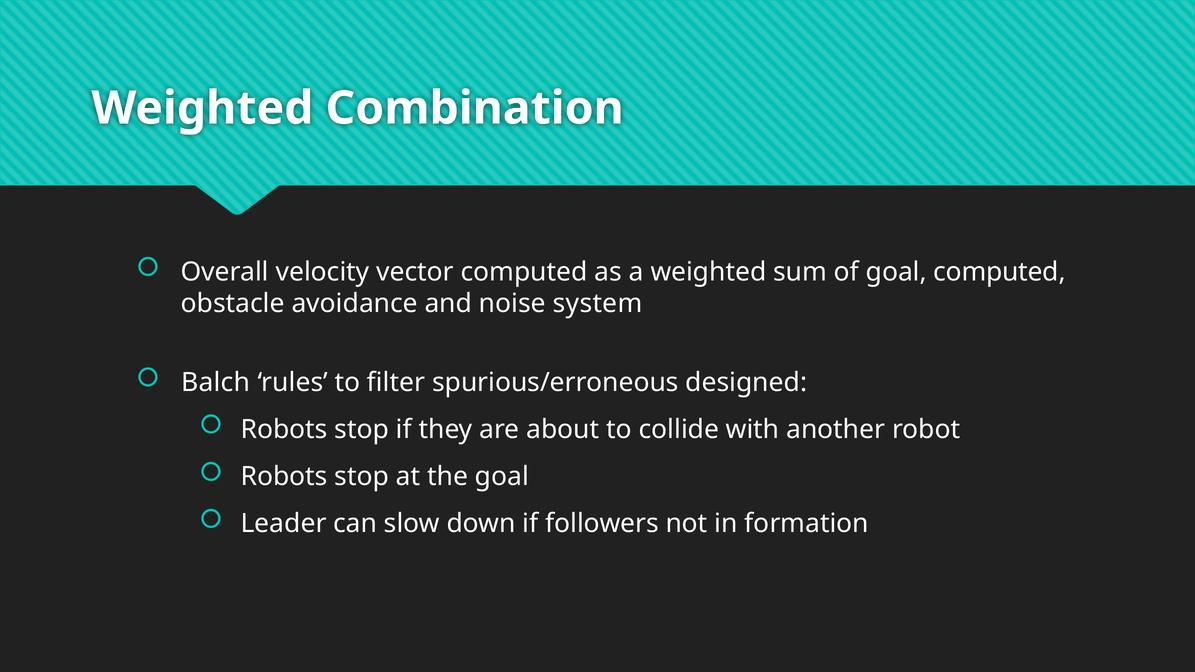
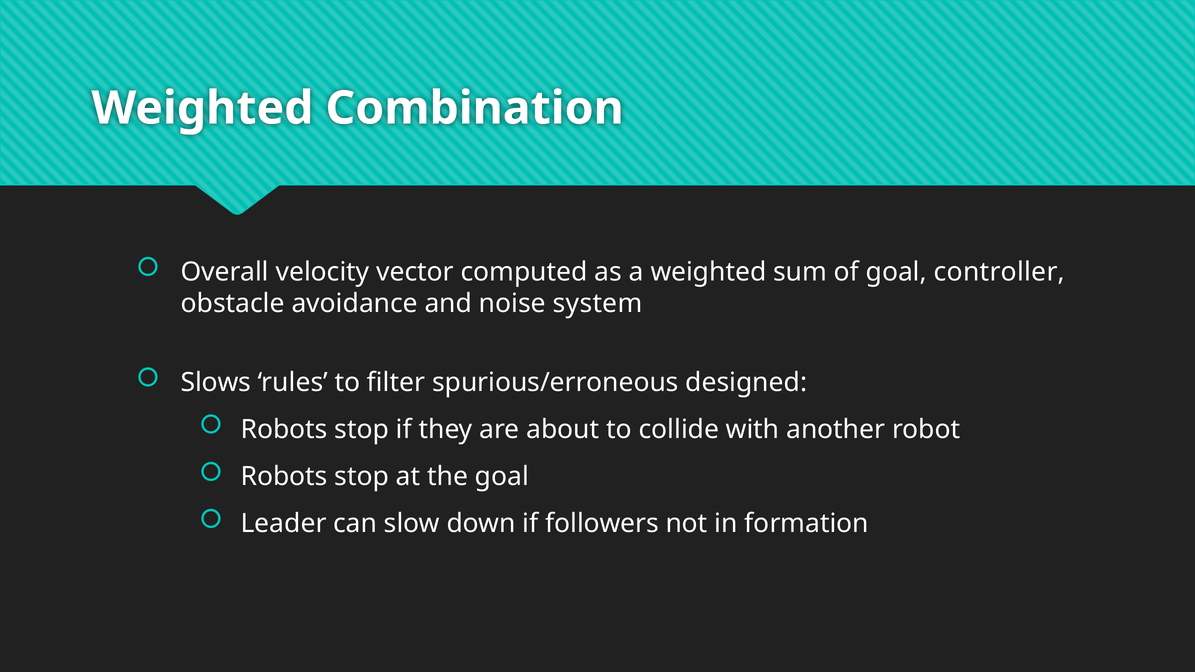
goal computed: computed -> controller (999, 272)
Balch: Balch -> Slows (216, 383)
